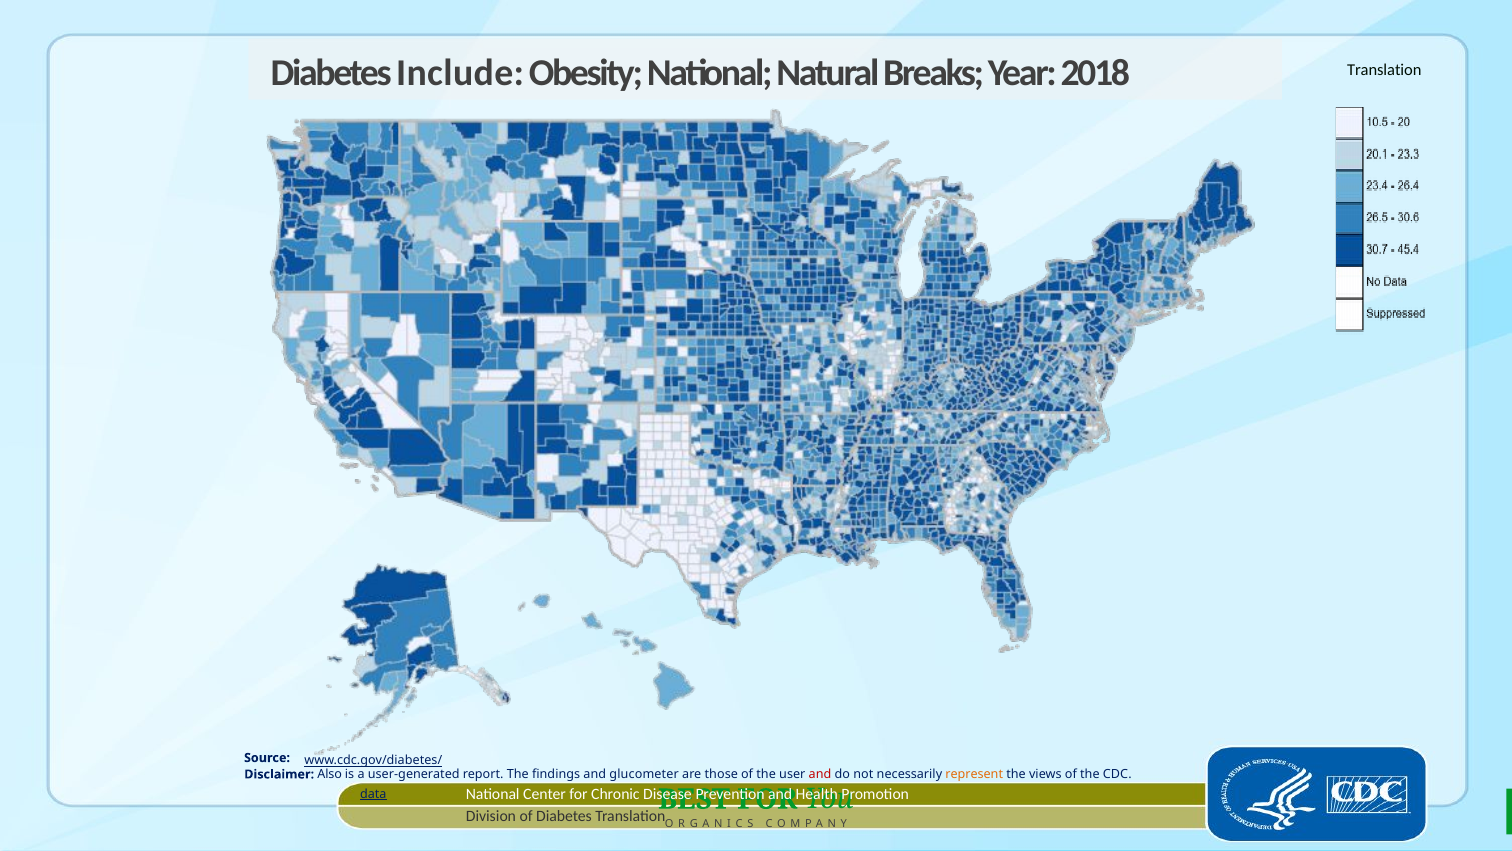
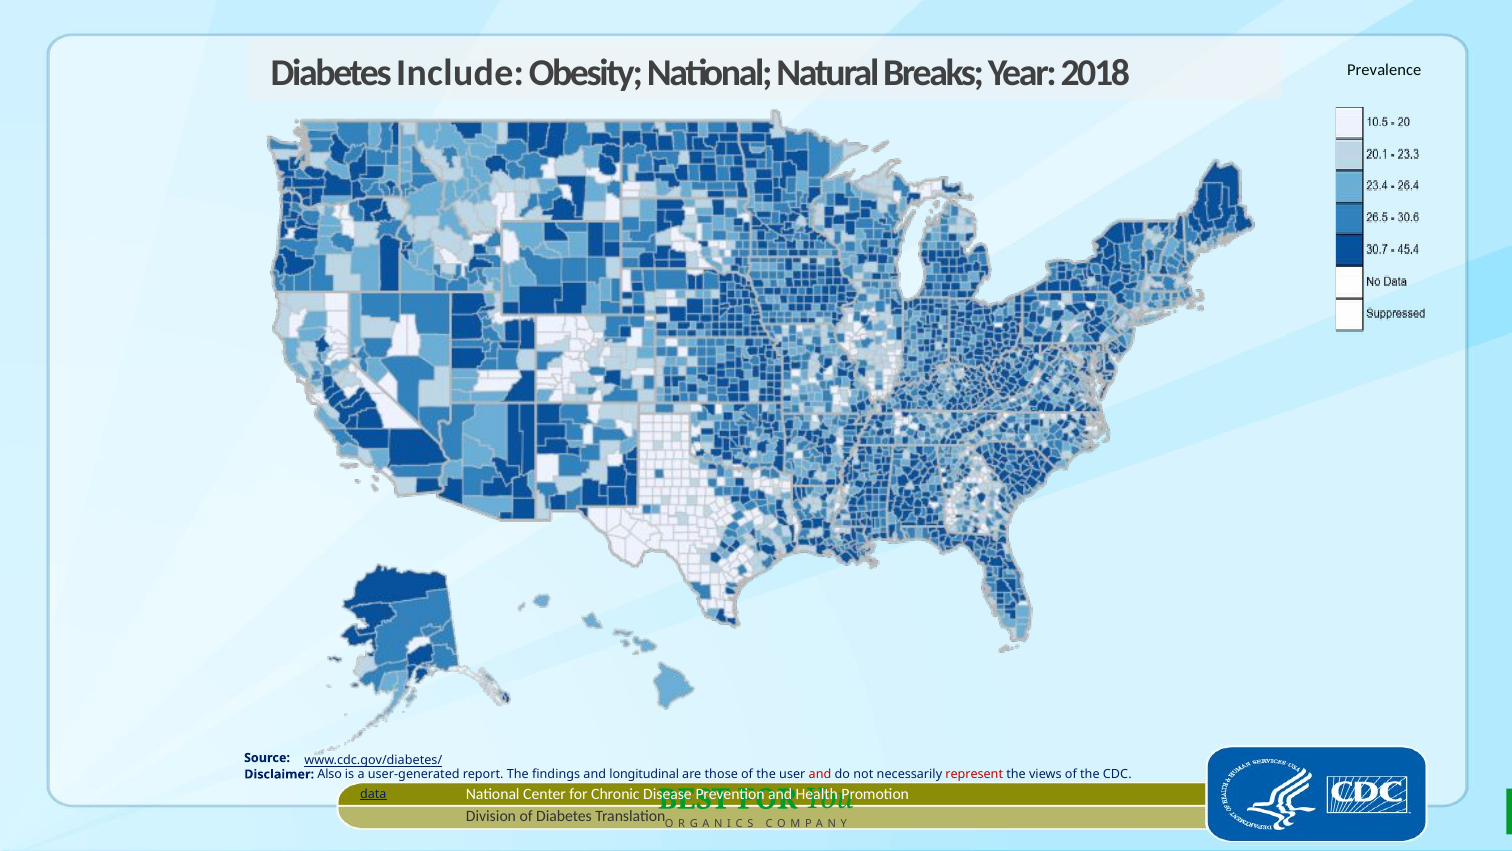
Translation: Translation -> Prevalence (1384, 70)
glucometer: glucometer -> longitudinal (644, 774)
represent colour: orange -> red (974, 774)
